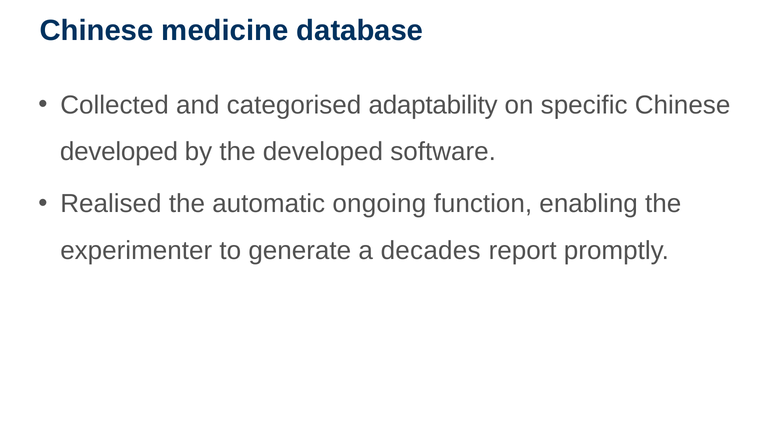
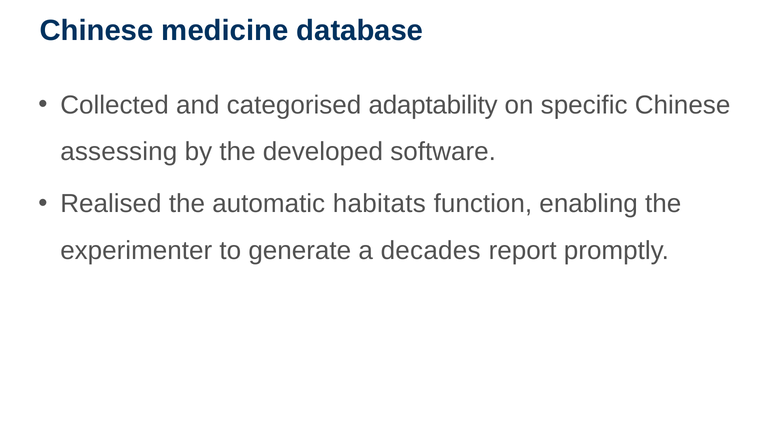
developed: developed -> assessing (119, 152)
ongoing: ongoing -> habitats (379, 204)
